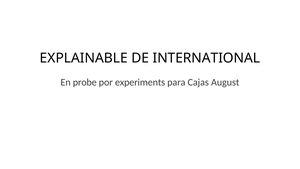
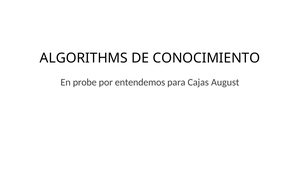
EXPLAINABLE: EXPLAINABLE -> ALGORITHMS (84, 58)
INTERNATIONAL: INTERNATIONAL -> CONOCIMIENTO (206, 58)
experiments: experiments -> entendemos (140, 82)
